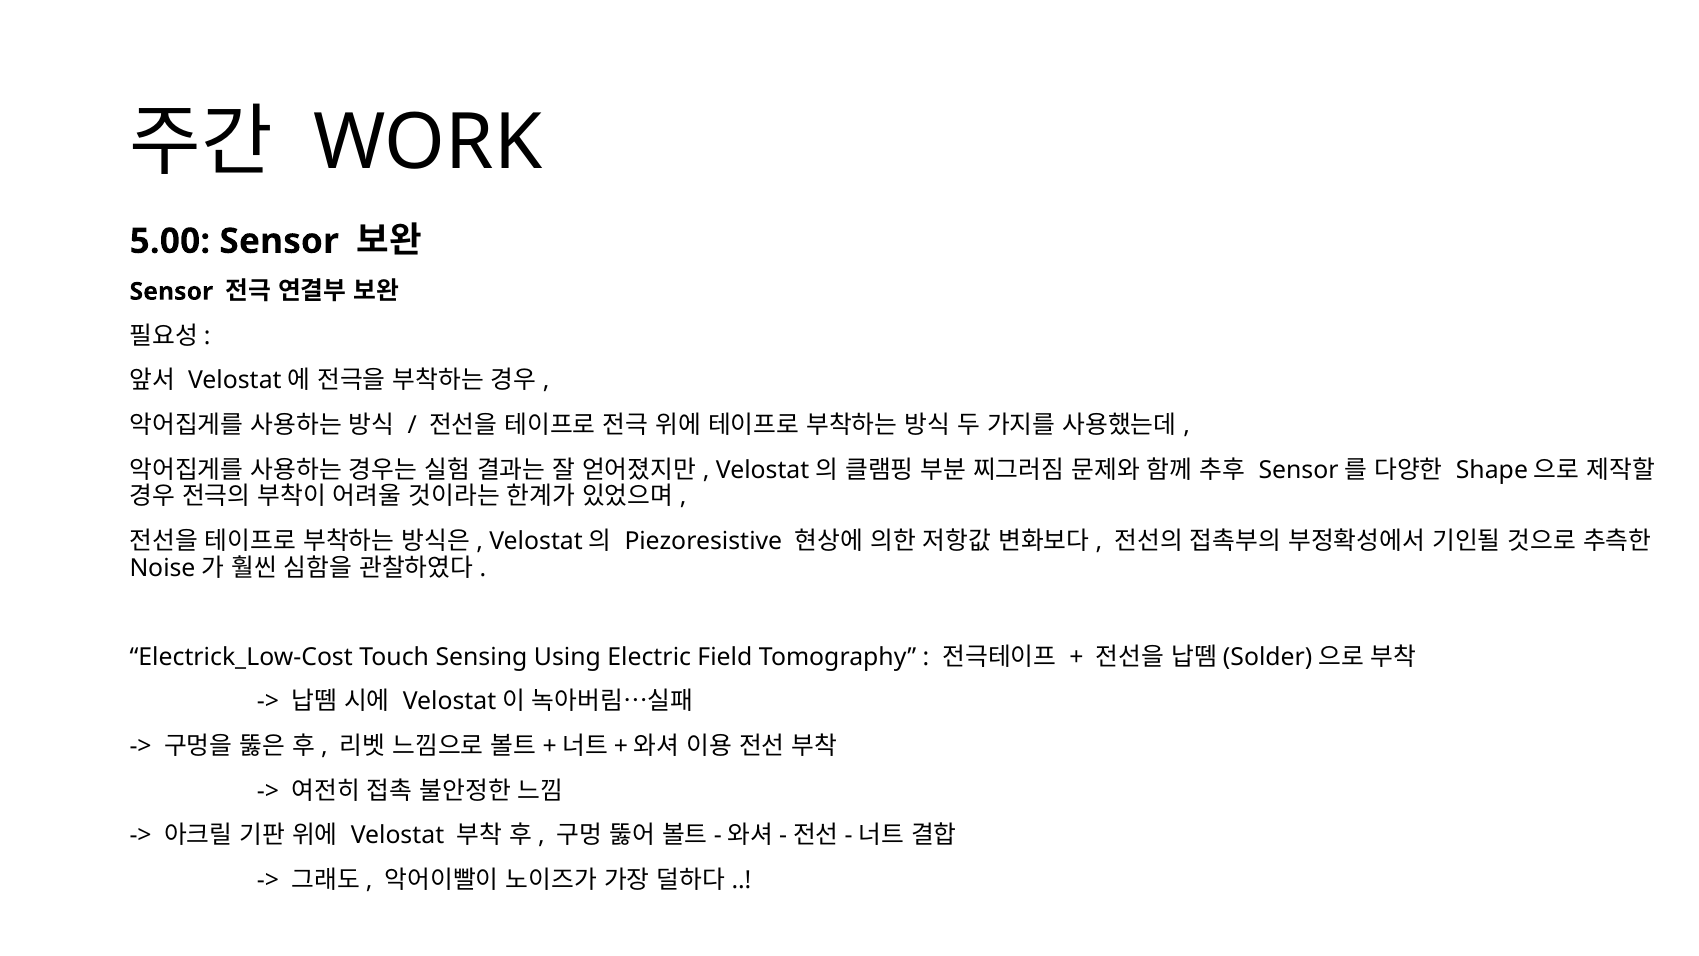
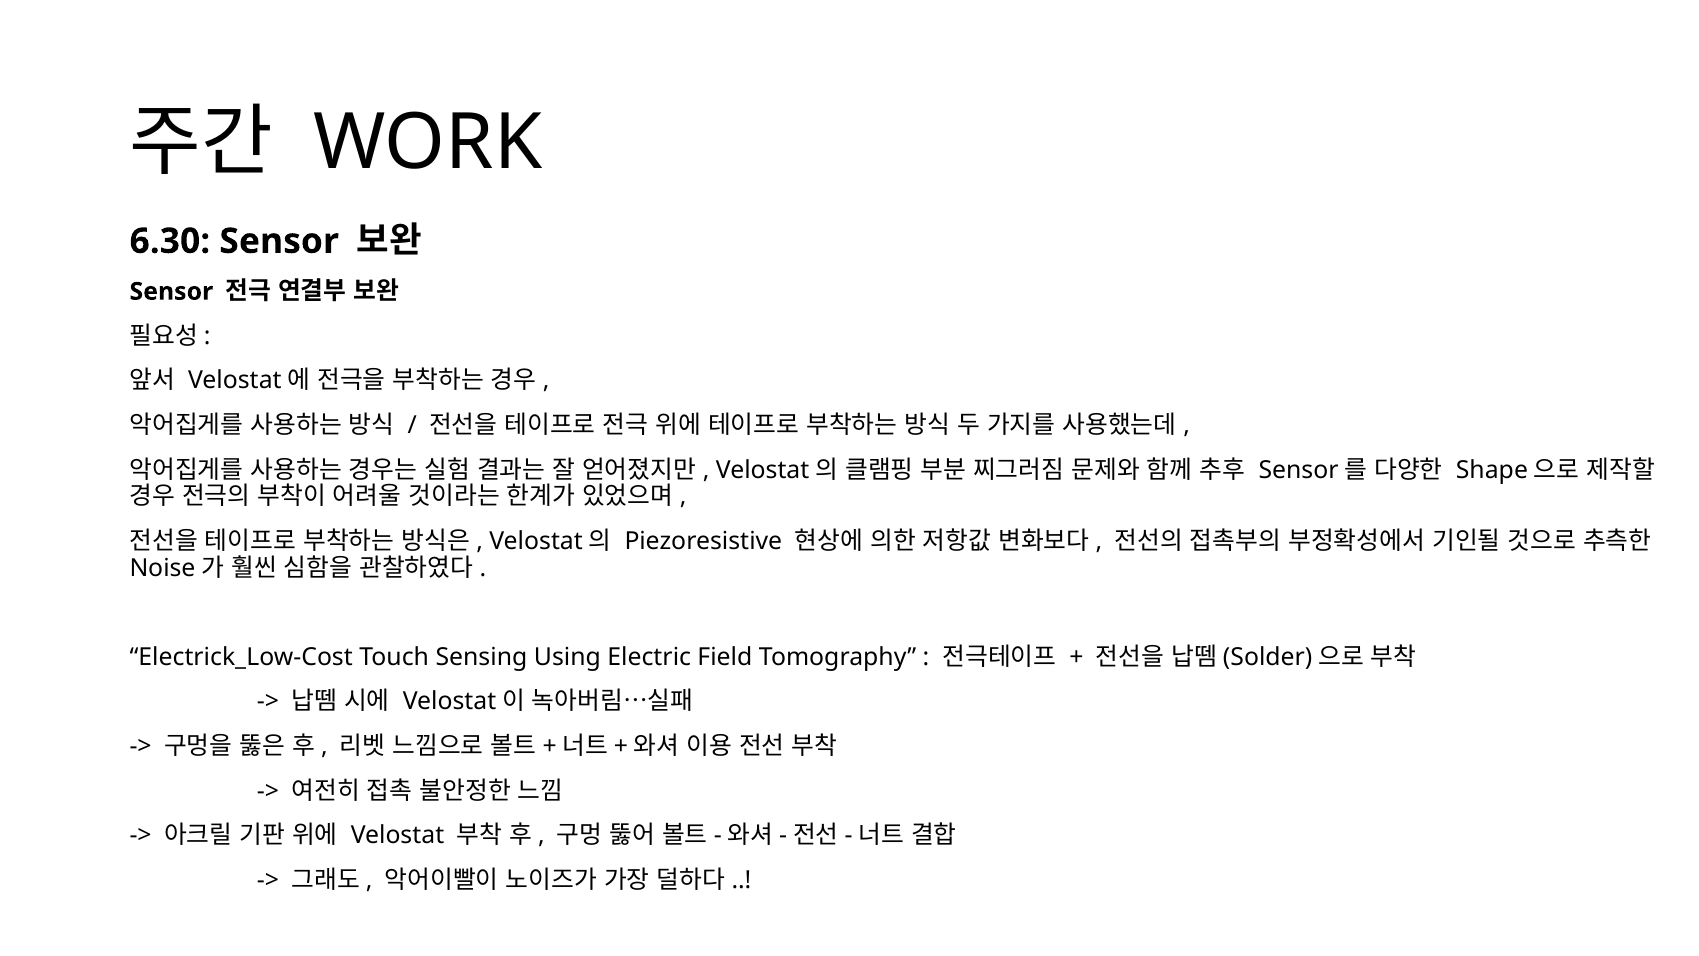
5.00: 5.00 -> 6.30 (170, 241)
